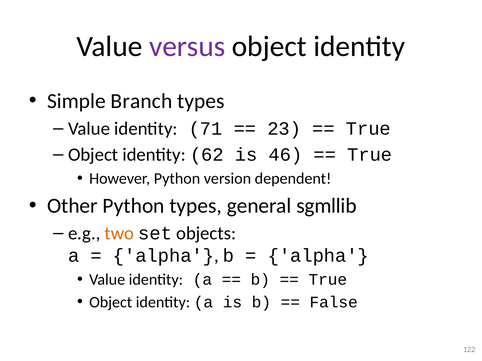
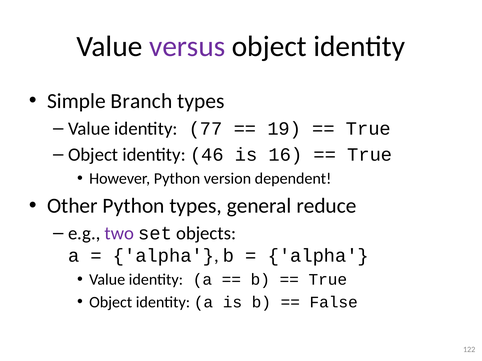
71: 71 -> 77 (206, 129)
23: 23 -> 19 (284, 129)
62: 62 -> 46 (207, 155)
46: 46 -> 16 (285, 155)
sgmllib: sgmllib -> reduce (326, 206)
two colour: orange -> purple (119, 234)
